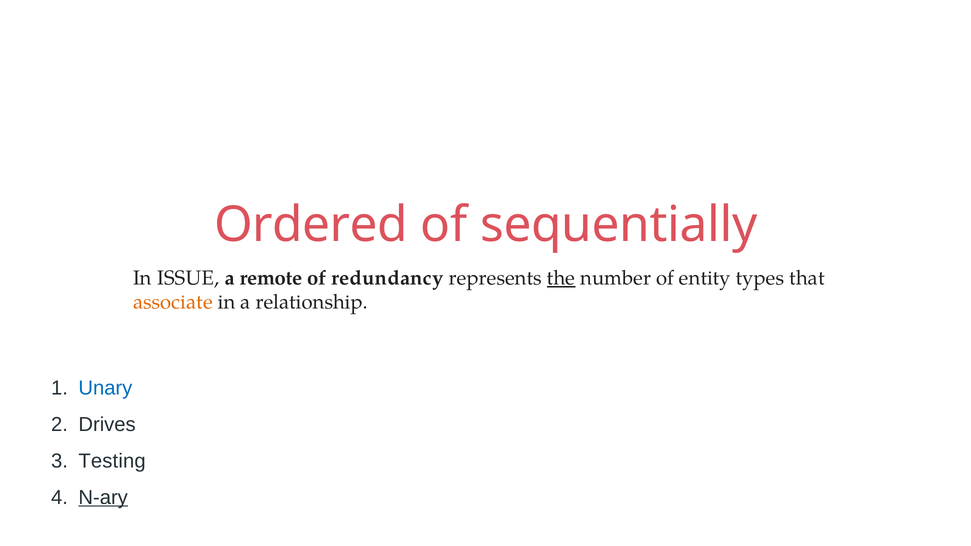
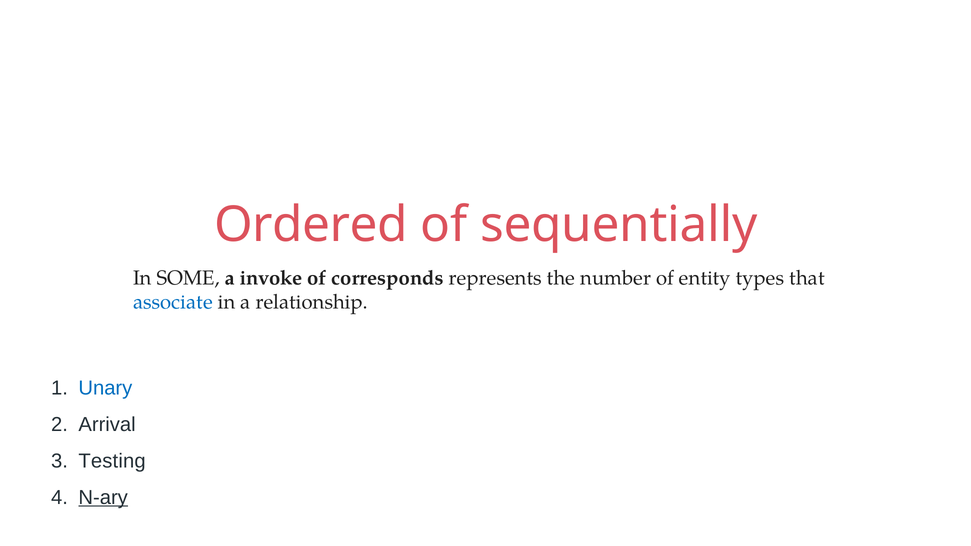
ISSUE: ISSUE -> SOME (188, 278)
remote: remote -> invoke (271, 278)
redundancy: redundancy -> corresponds (388, 278)
the underline: present -> none (561, 278)
associate colour: orange -> blue (173, 302)
Drives: Drives -> Arrival (107, 425)
